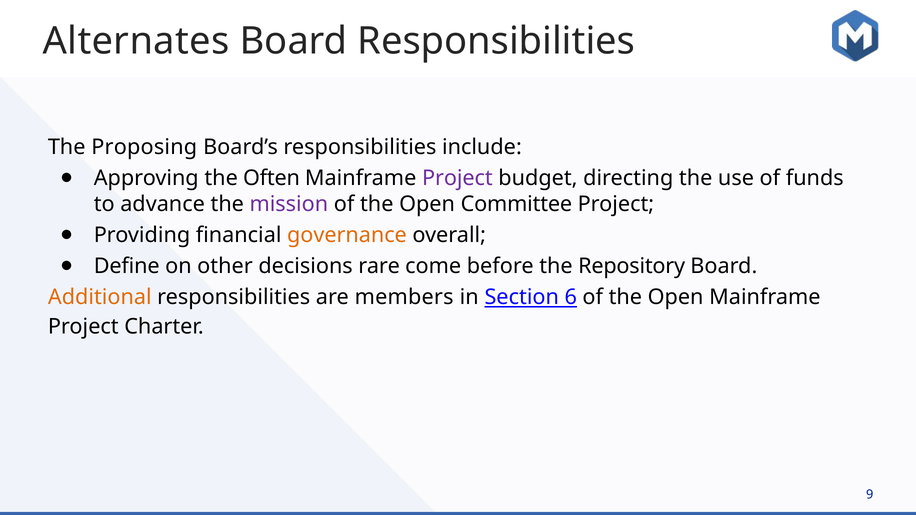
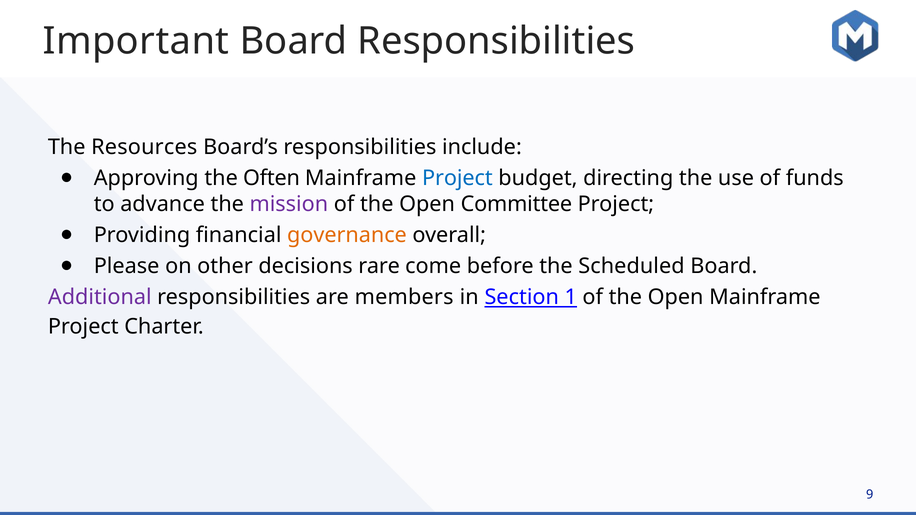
Alternates: Alternates -> Important (136, 41)
Proposing: Proposing -> Resources (144, 147)
Project colour: purple -> blue (457, 178)
Define: Define -> Please (127, 266)
Repository: Repository -> Scheduled (631, 266)
Additional colour: orange -> purple (100, 297)
6: 6 -> 1 (571, 297)
